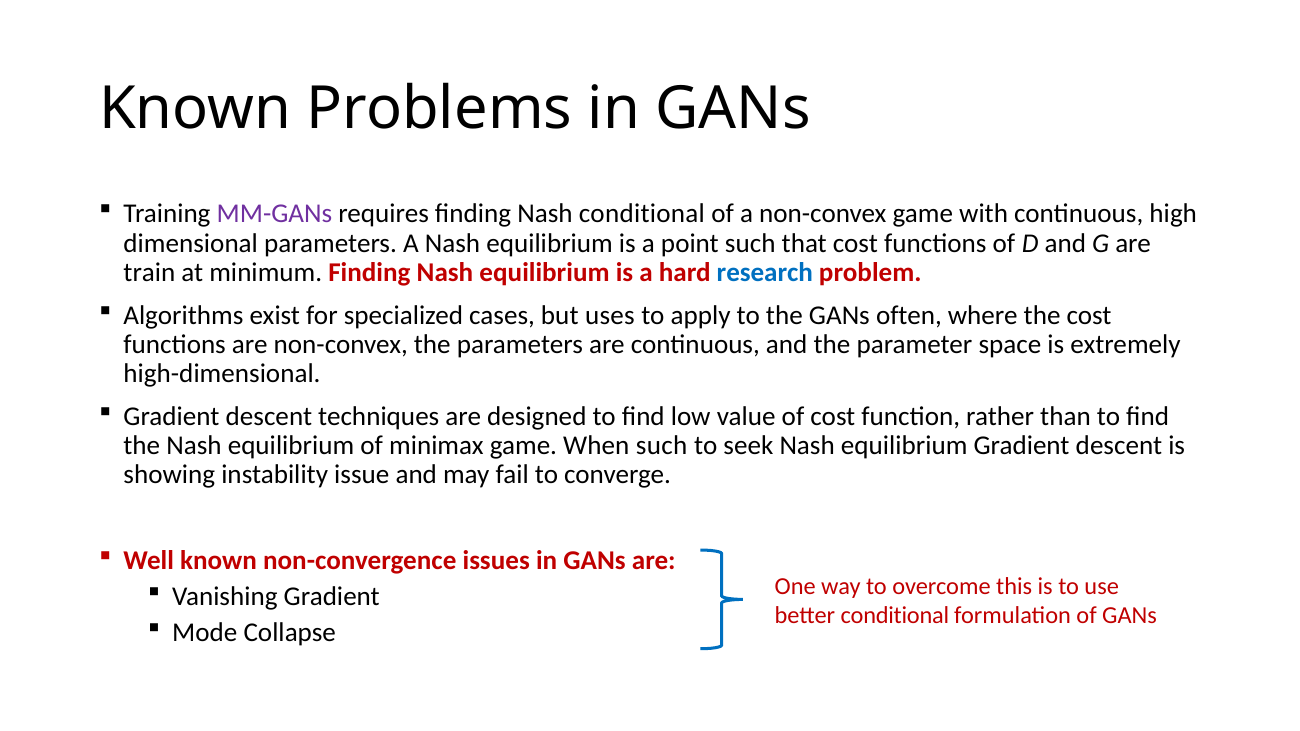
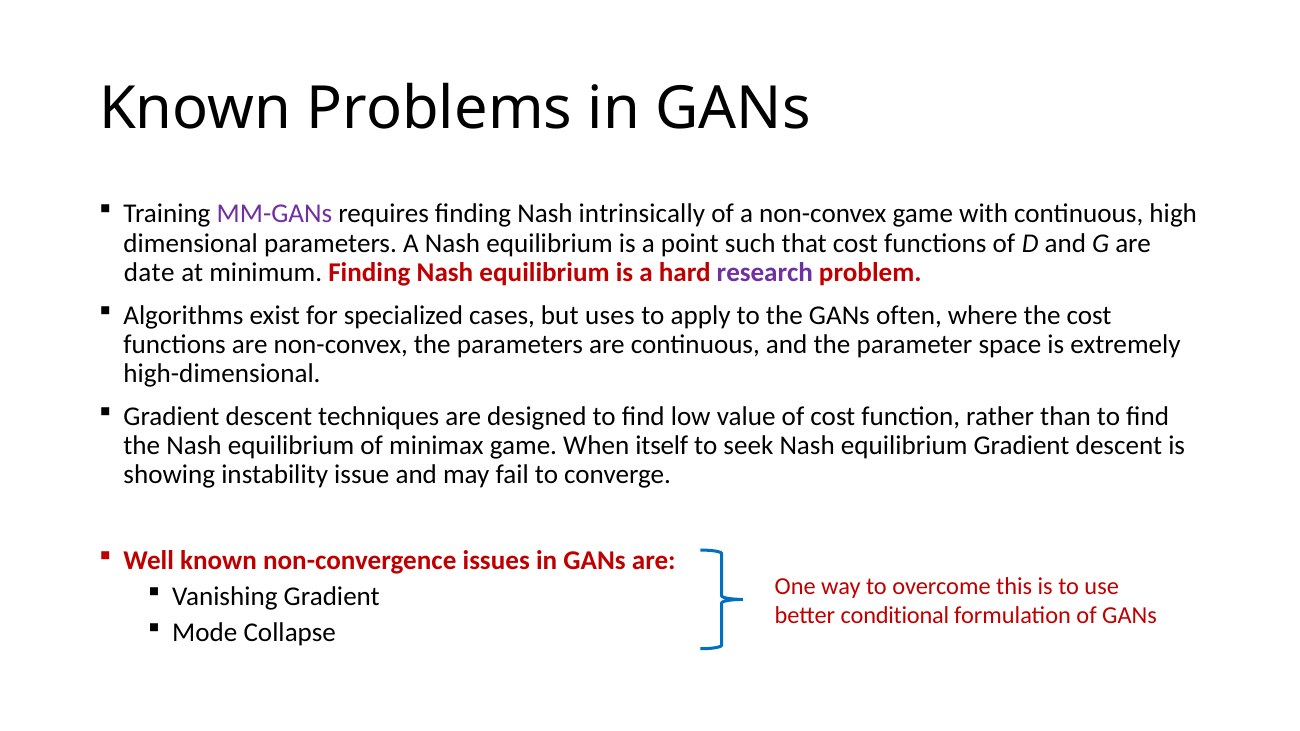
Nash conditional: conditional -> intrinsically (642, 214)
train: train -> date (149, 272)
research colour: blue -> purple (765, 272)
When such: such -> itself (662, 446)
